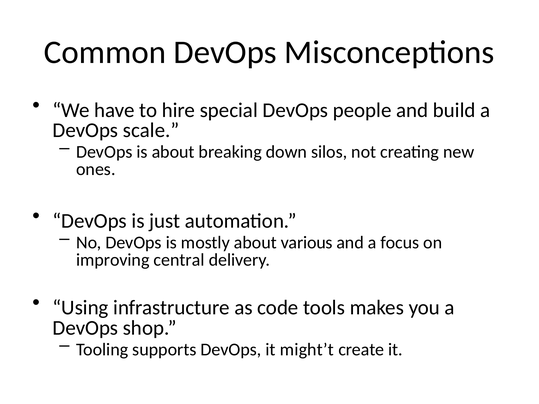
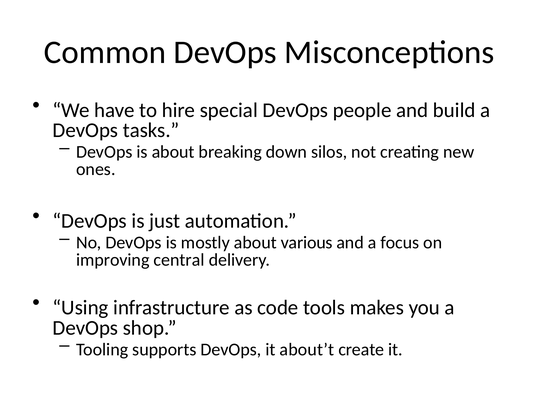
scale: scale -> tasks (151, 130)
might’t: might’t -> about’t (307, 350)
